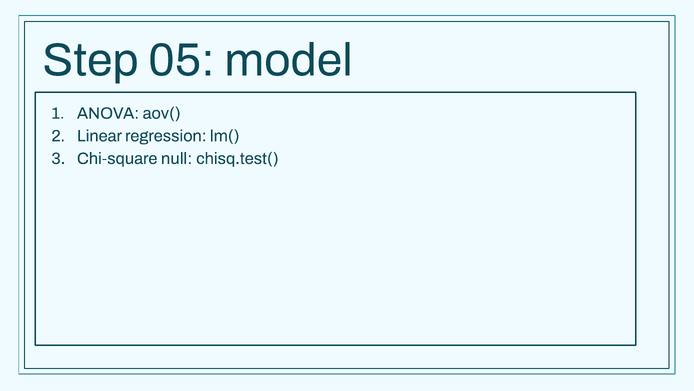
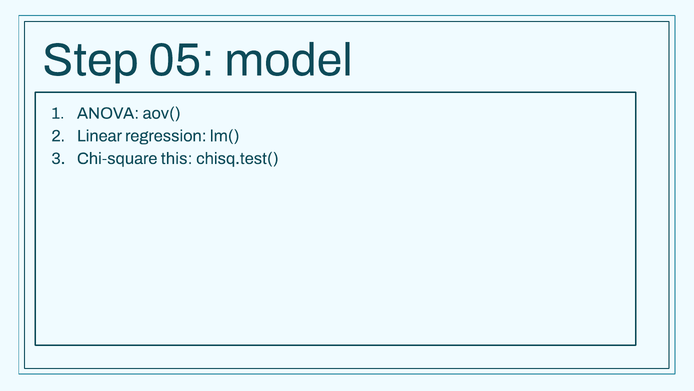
null: null -> this (177, 158)
